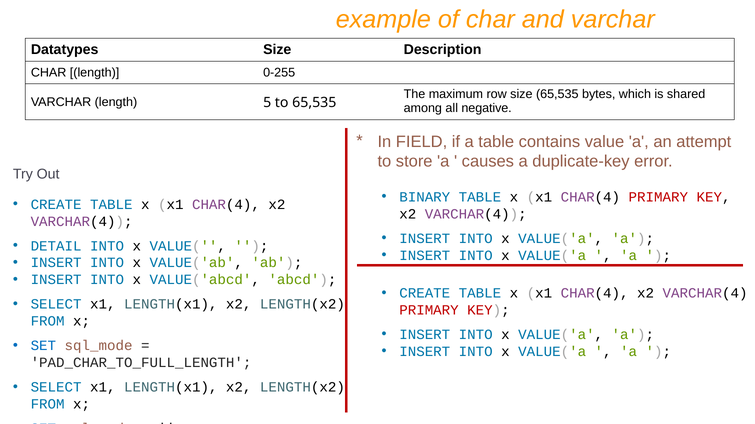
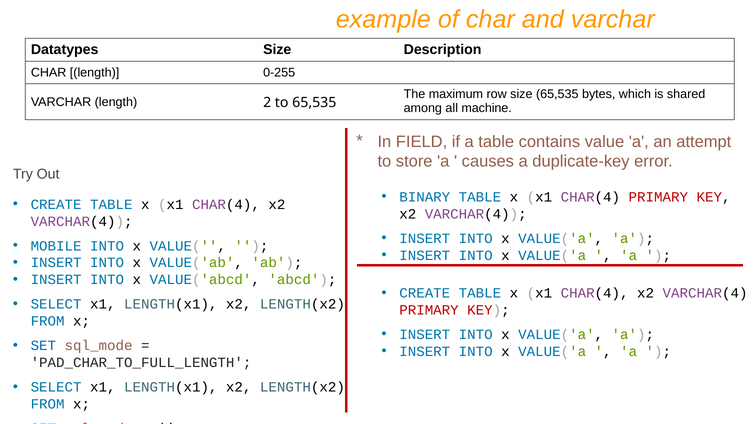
5: 5 -> 2 (267, 103)
negative: negative -> machine (487, 108)
DETAIL: DETAIL -> MOBILE (56, 246)
